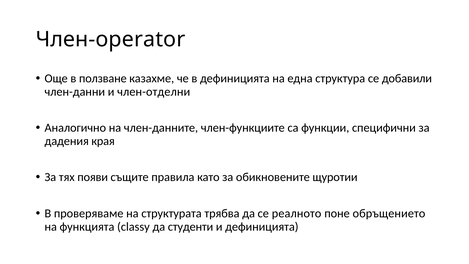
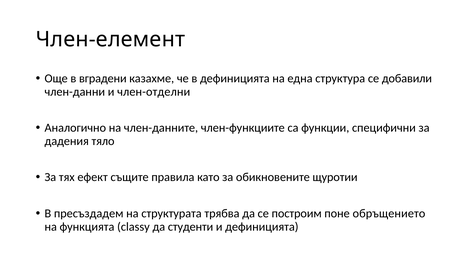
Член-operator: Член-operator -> Член-елемент (110, 39)
ползване: ползване -> вградени (103, 79)
края: края -> тяло (103, 141)
появи: появи -> ефект (93, 177)
проверяваме: проверяваме -> пресъздадем (89, 213)
реалното: реалното -> построим (297, 213)
